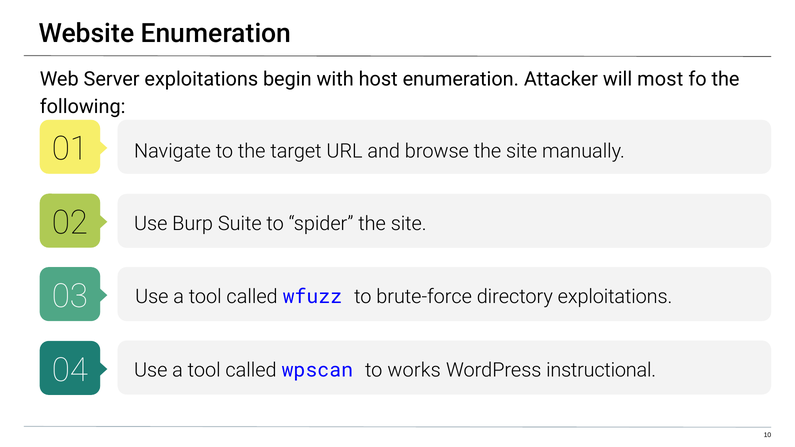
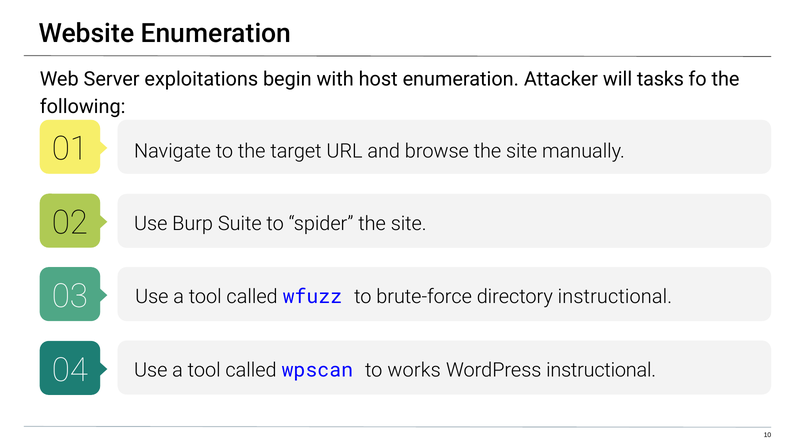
most: most -> tasks (660, 79)
directory exploitations: exploitations -> instructional (615, 297)
